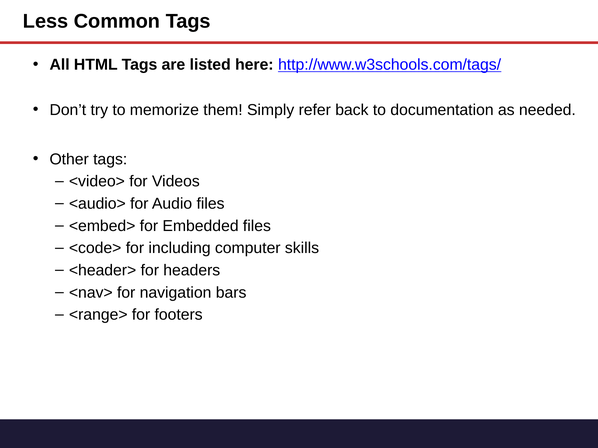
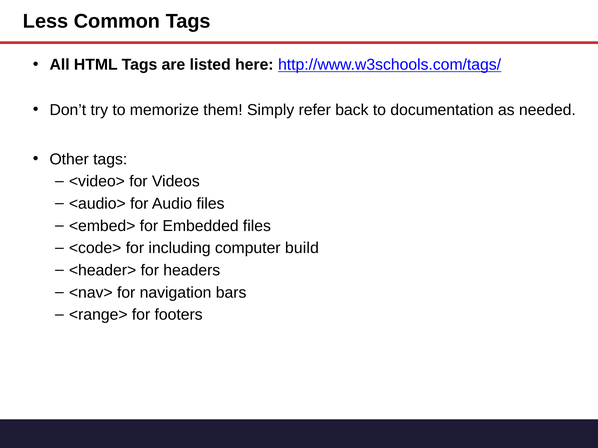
skills: skills -> build (302, 248)
